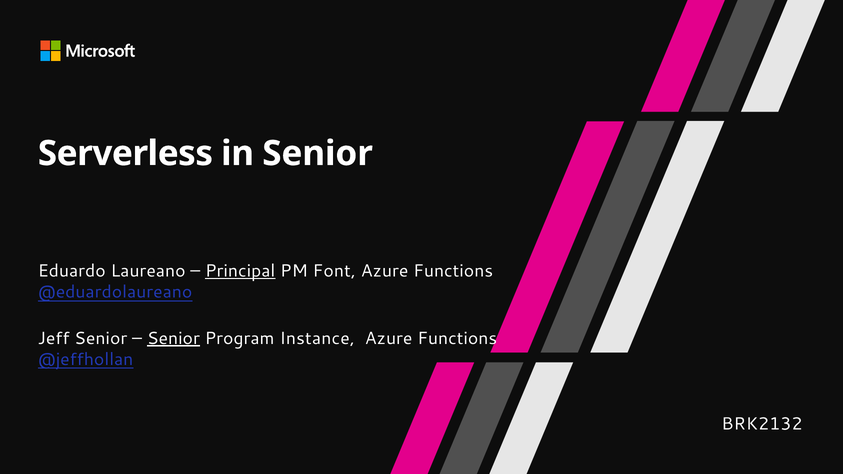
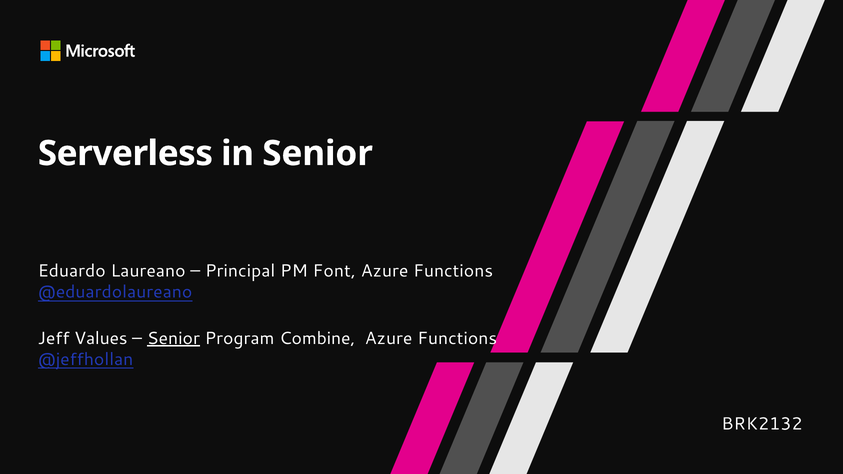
Principal underline: present -> none (240, 271)
Jeff Senior: Senior -> Values (101, 338)
Instance: Instance -> Combine (317, 338)
